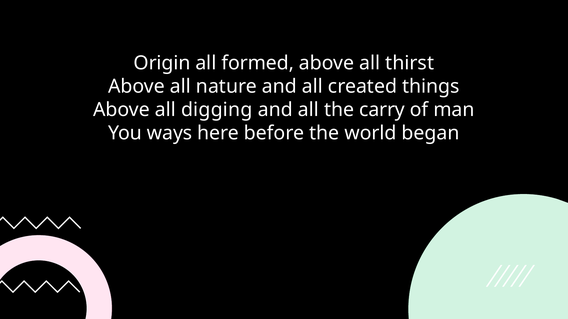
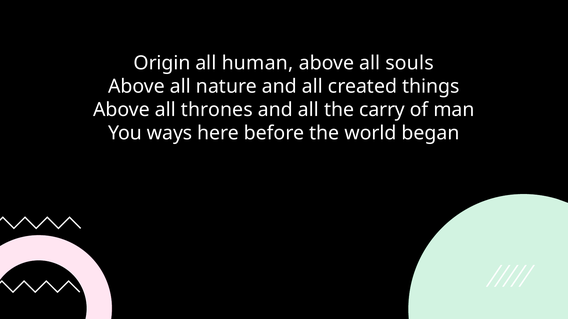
formed: formed -> human (258, 63)
thirst: thirst -> souls (410, 63)
digging: digging -> thrones (217, 110)
